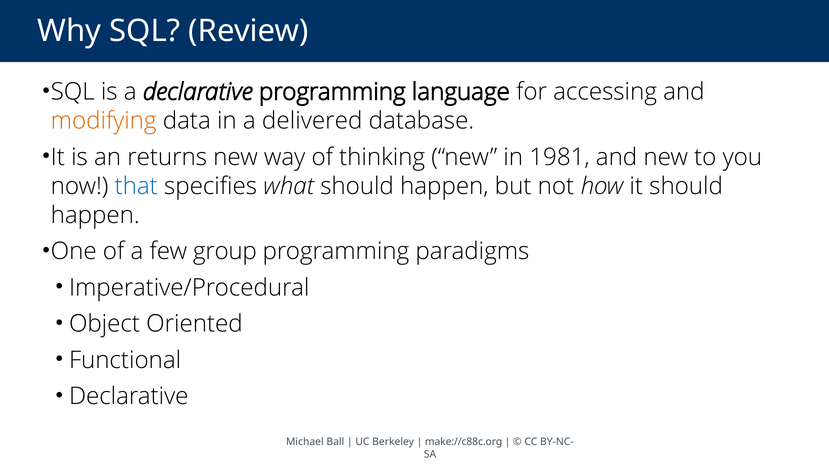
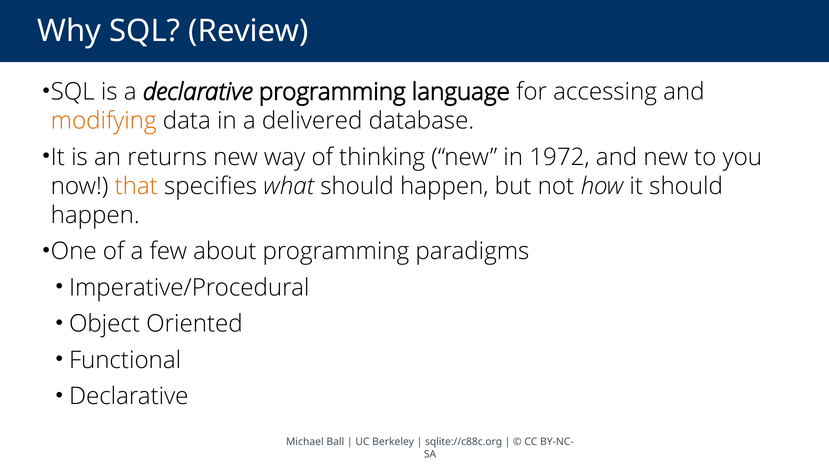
1981: 1981 -> 1972 (559, 157)
that colour: blue -> orange (136, 186)
group: group -> about (225, 252)
make://c88c.org: make://c88c.org -> sqlite://c88c.org (464, 442)
